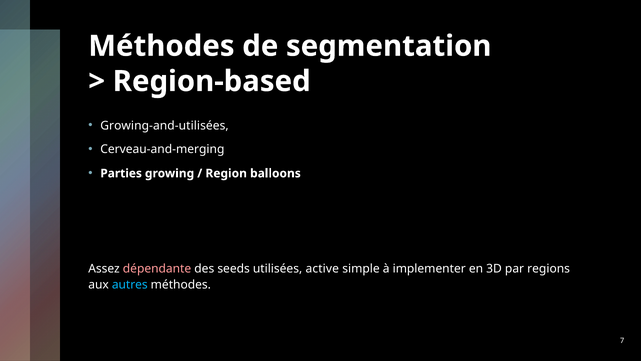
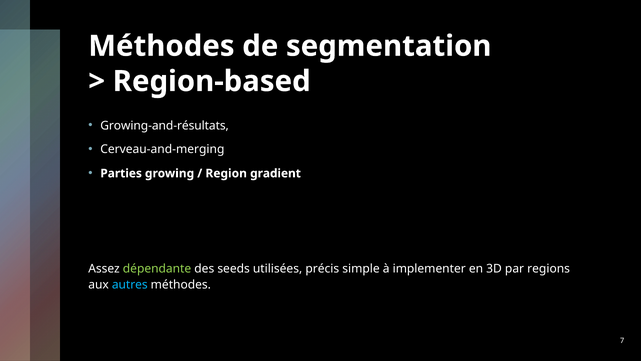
Growing-and-utilisées: Growing-and-utilisées -> Growing-and-résultats (165, 125)
balloons: balloons -> gradient (275, 173)
dépendante colour: pink -> light green (157, 269)
active: active -> précis (322, 269)
